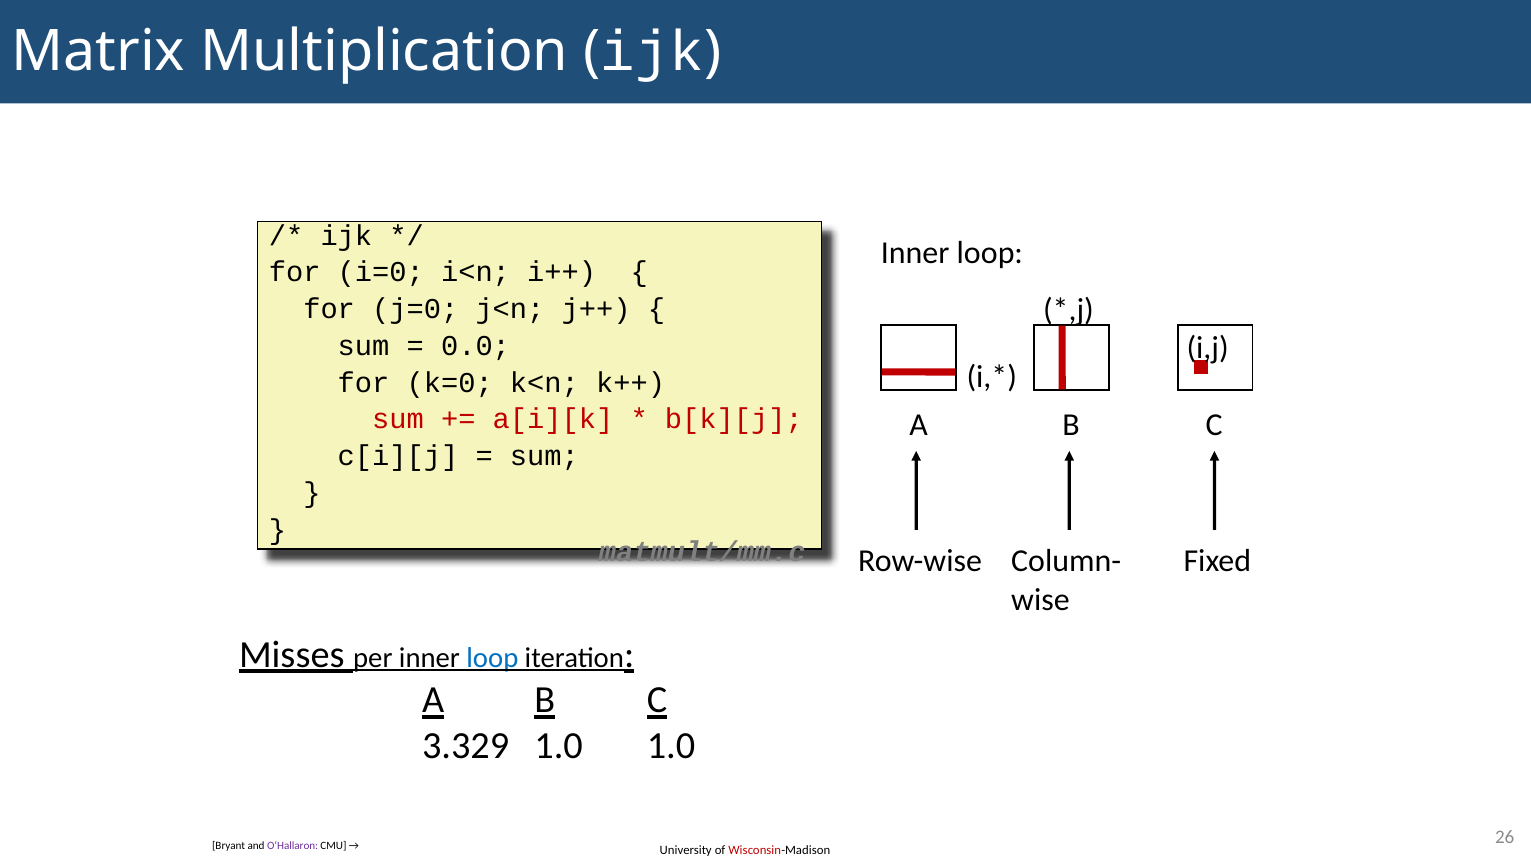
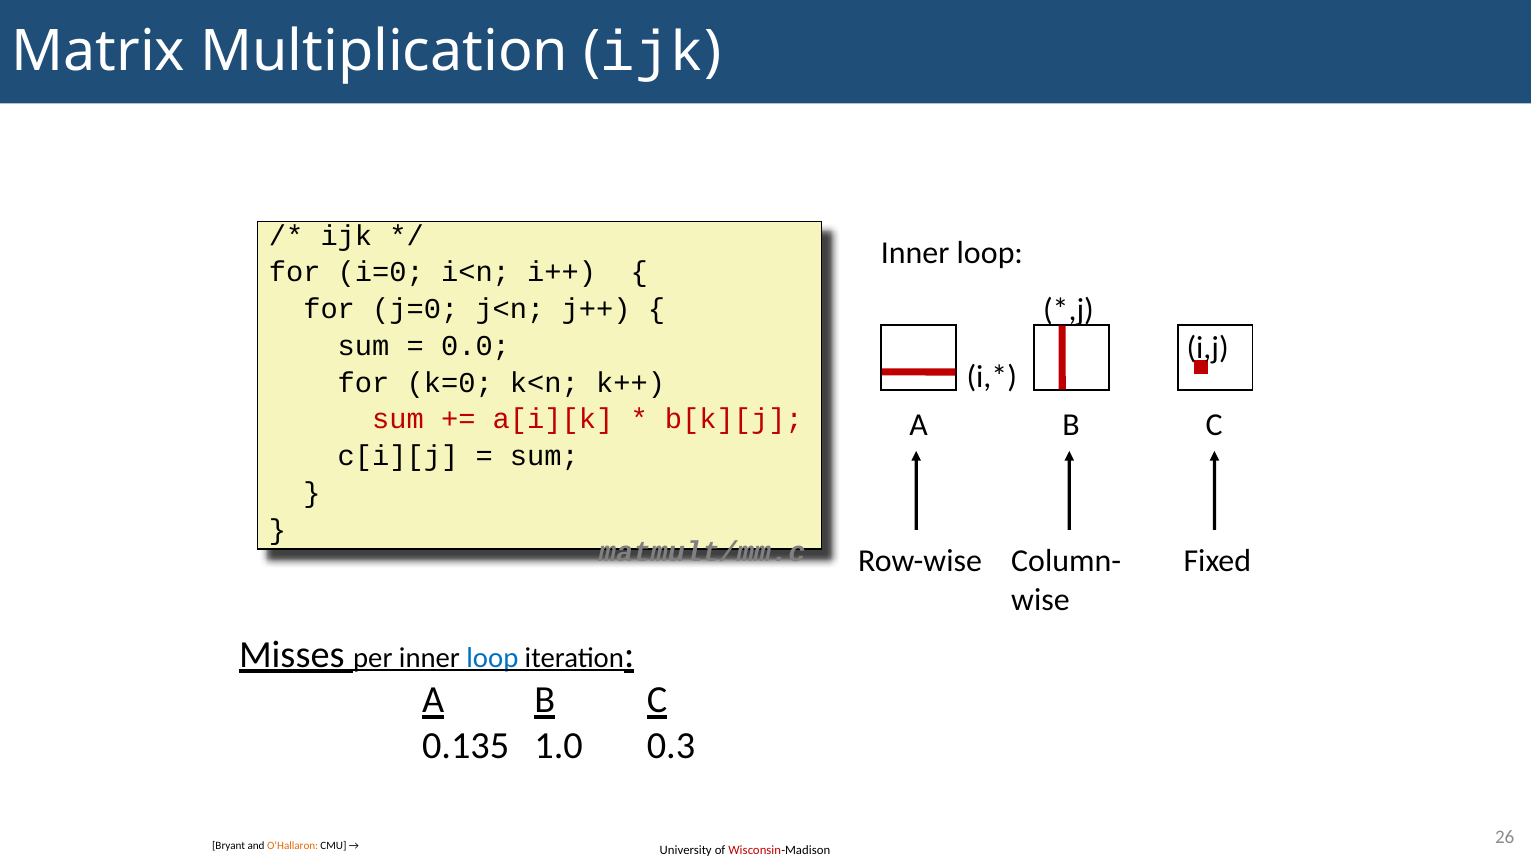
3.329: 3.329 -> 0.135 (466, 746)
1.0 1.0: 1.0 -> 0.3 (671, 746)
O‘Hallaron colour: purple -> orange (293, 846)
